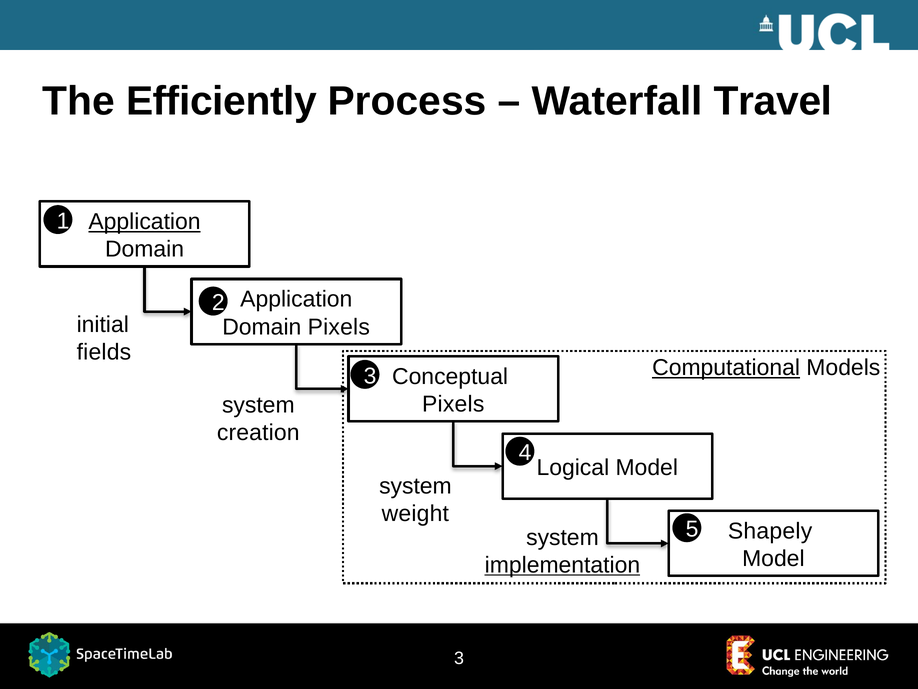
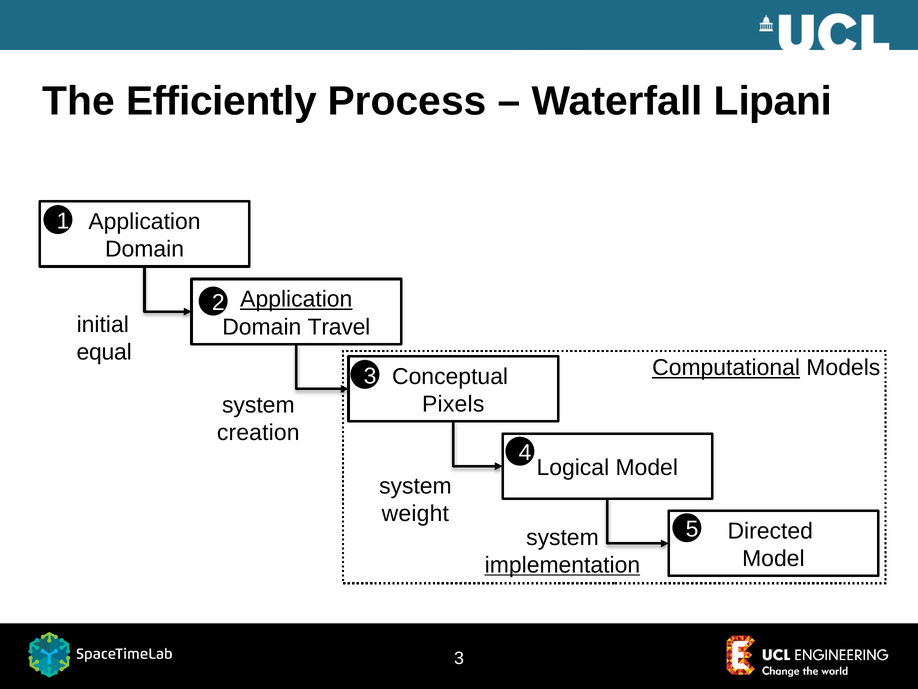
Travel: Travel -> Lipani (773, 101)
Application underline: present -> none (145, 222)
Application underline: none -> present (296, 299)
Domain Pixels: Pixels -> Travel (339, 327)
fields: fields -> equal (104, 352)
Shapely: Shapely -> Directed (770, 531)
